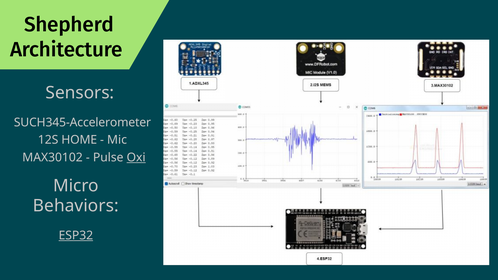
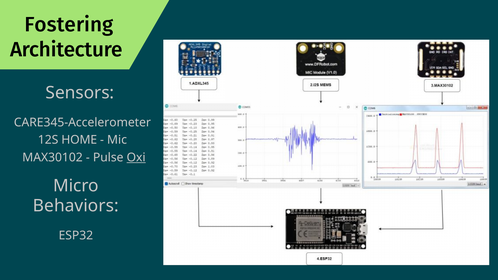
Shepherd: Shepherd -> Fostering (69, 25)
SUCH345-Accelerometer: SUCH345-Accelerometer -> CARE345-Accelerometer (82, 122)
ESP32 underline: present -> none (76, 235)
